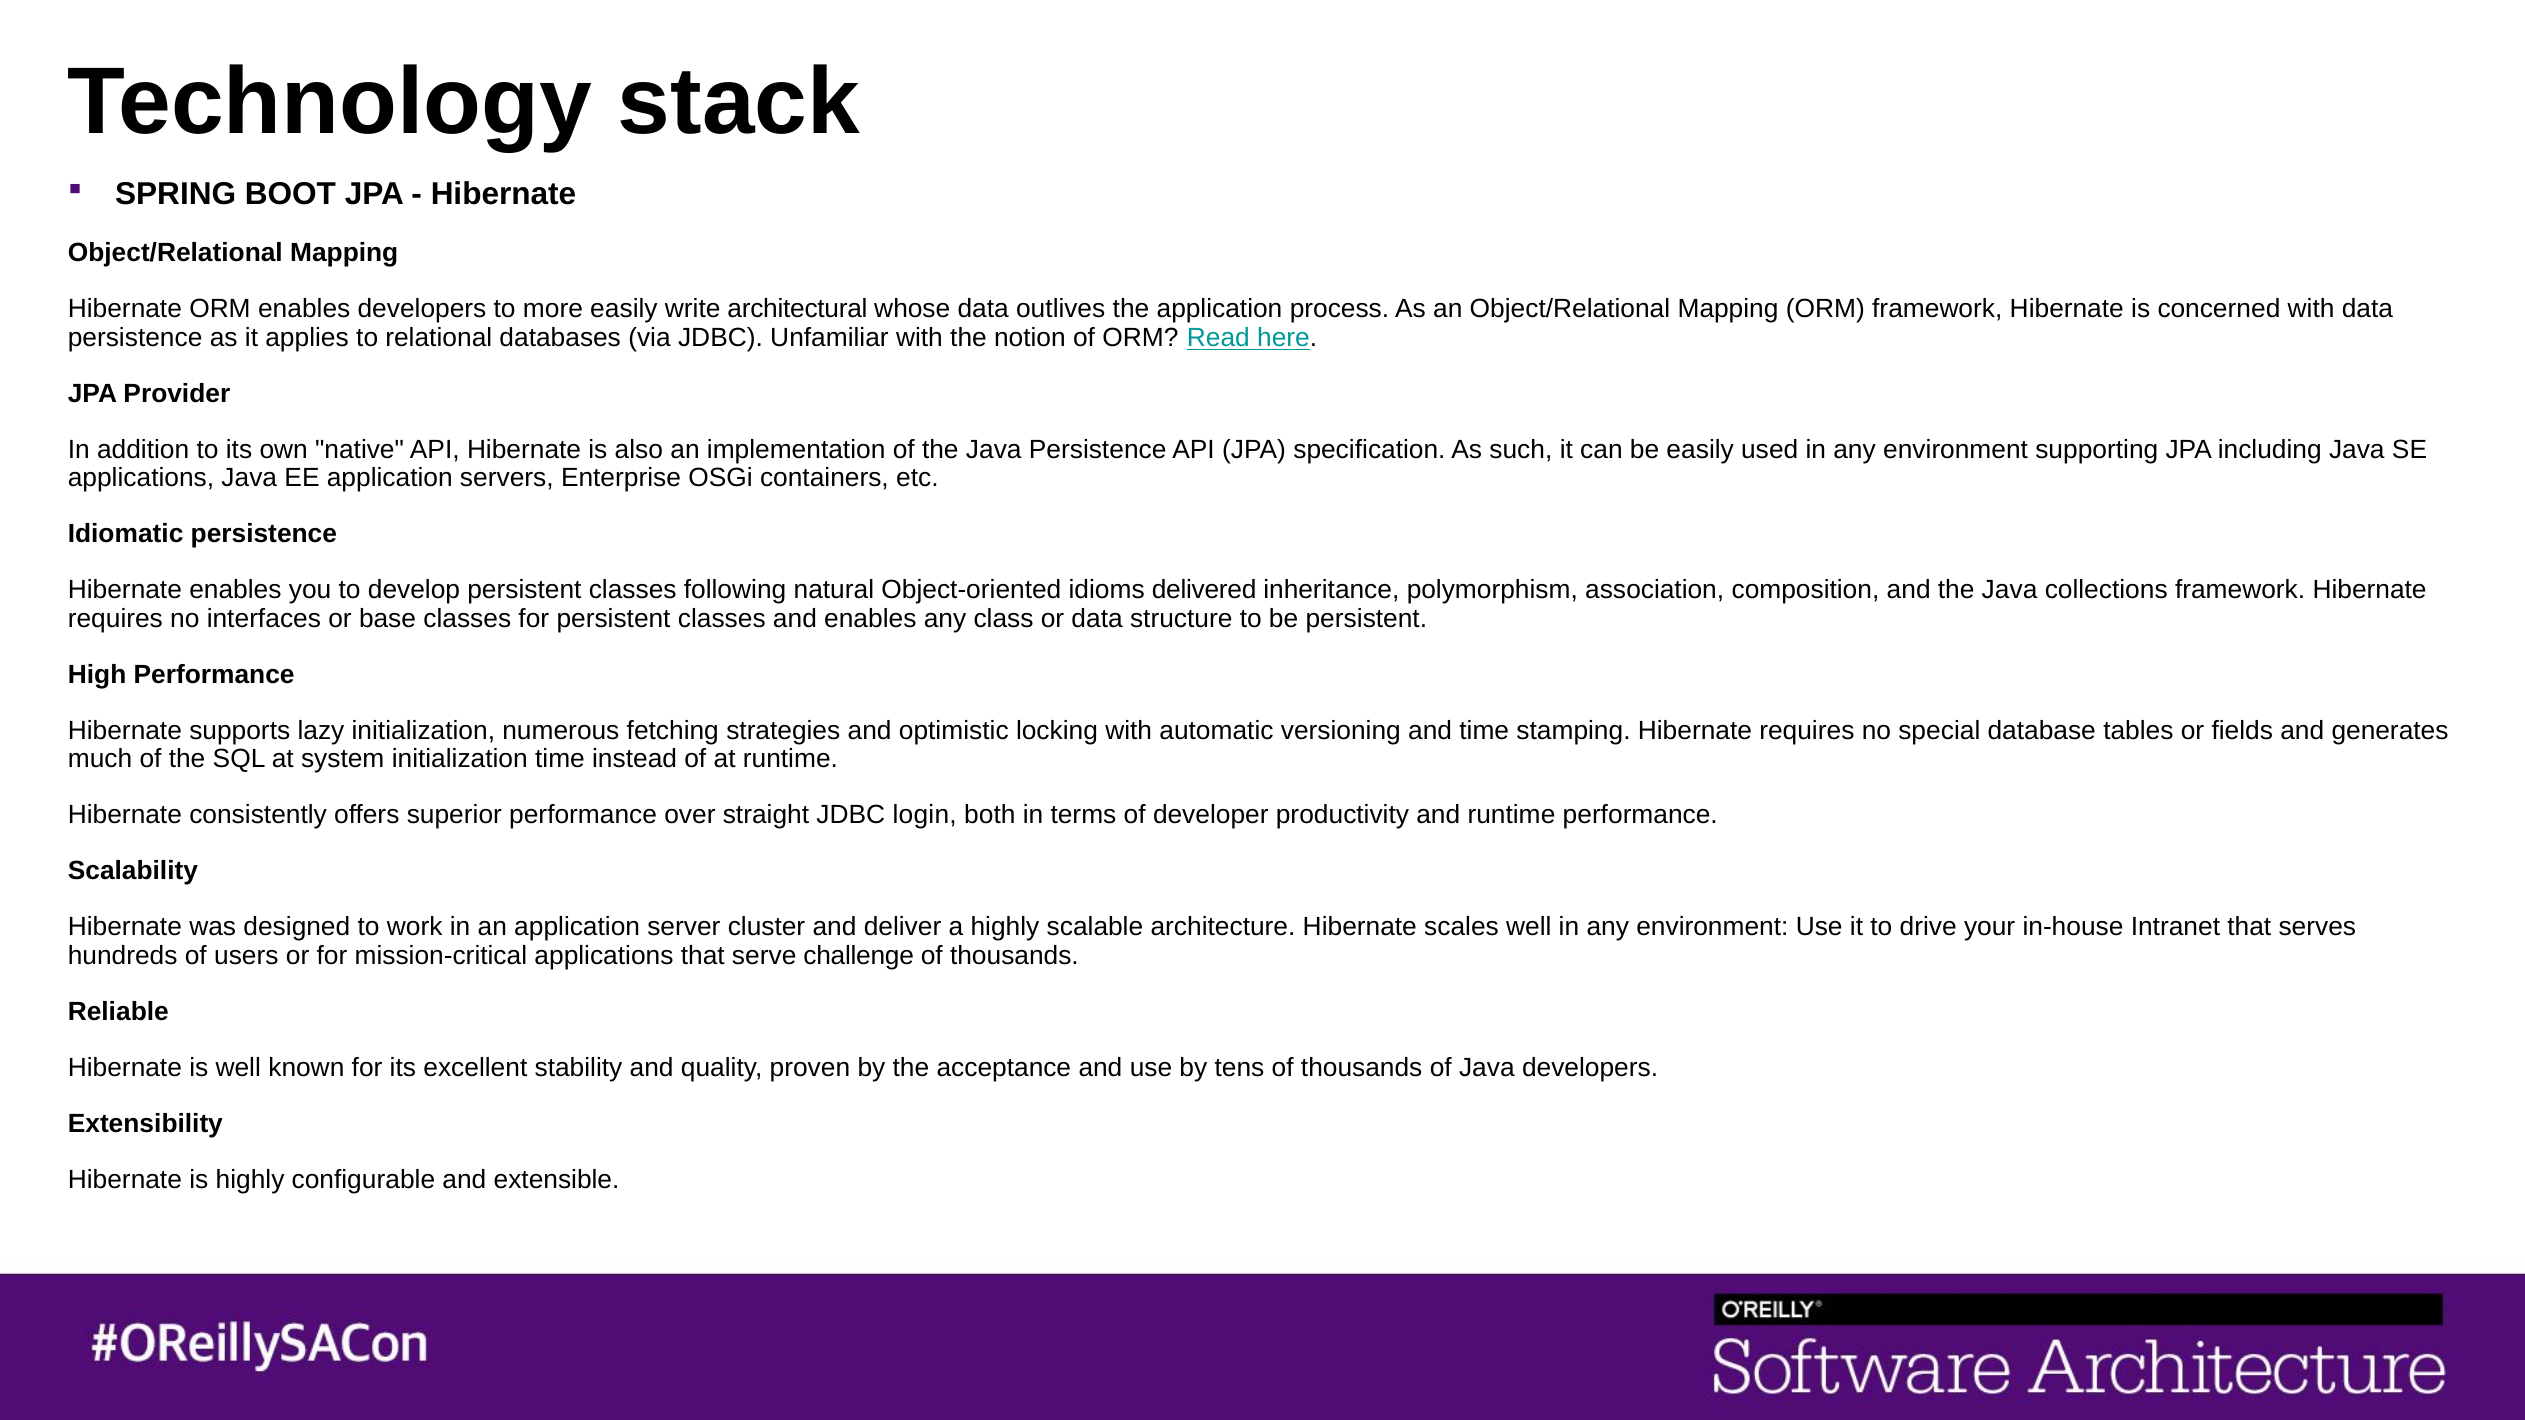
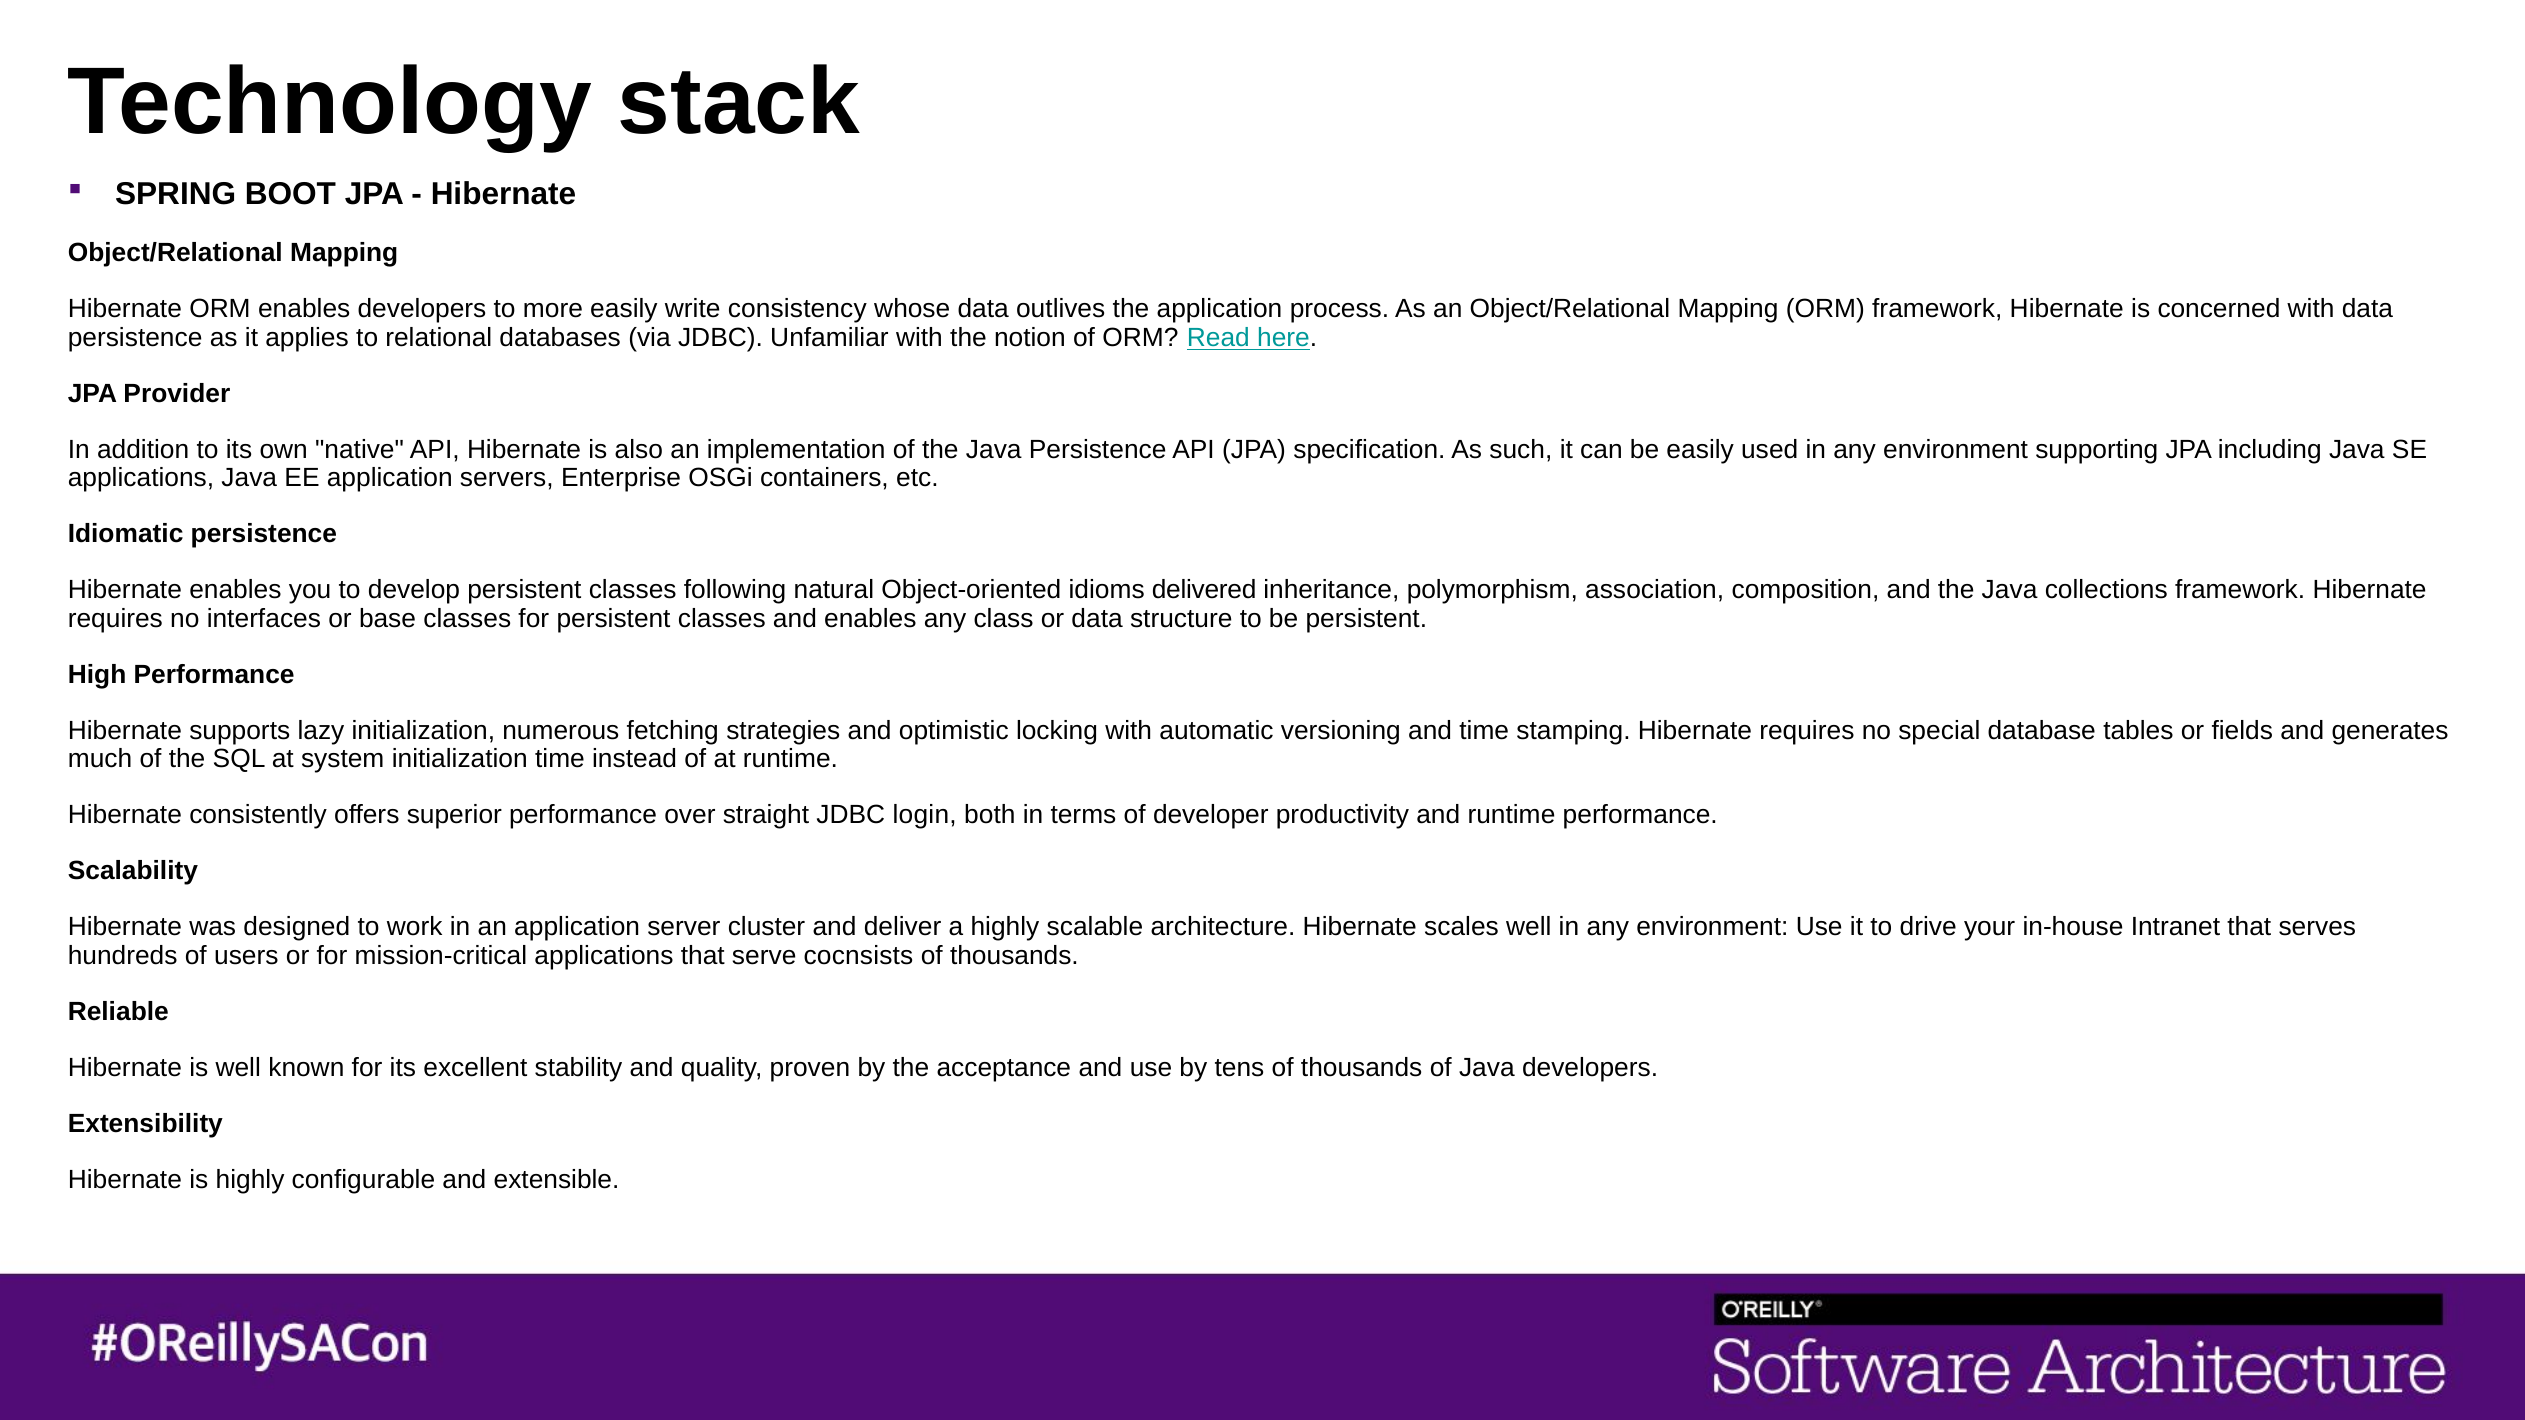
architectural: architectural -> consistency (797, 309)
challenge: challenge -> cocnsists (858, 956)
